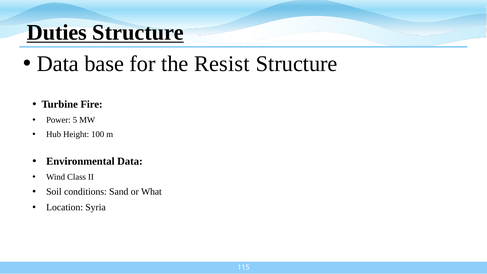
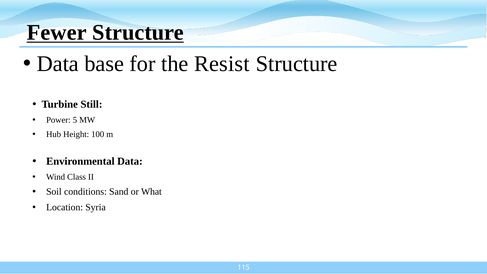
Duties: Duties -> Fewer (57, 32)
Fire: Fire -> Still (91, 104)
